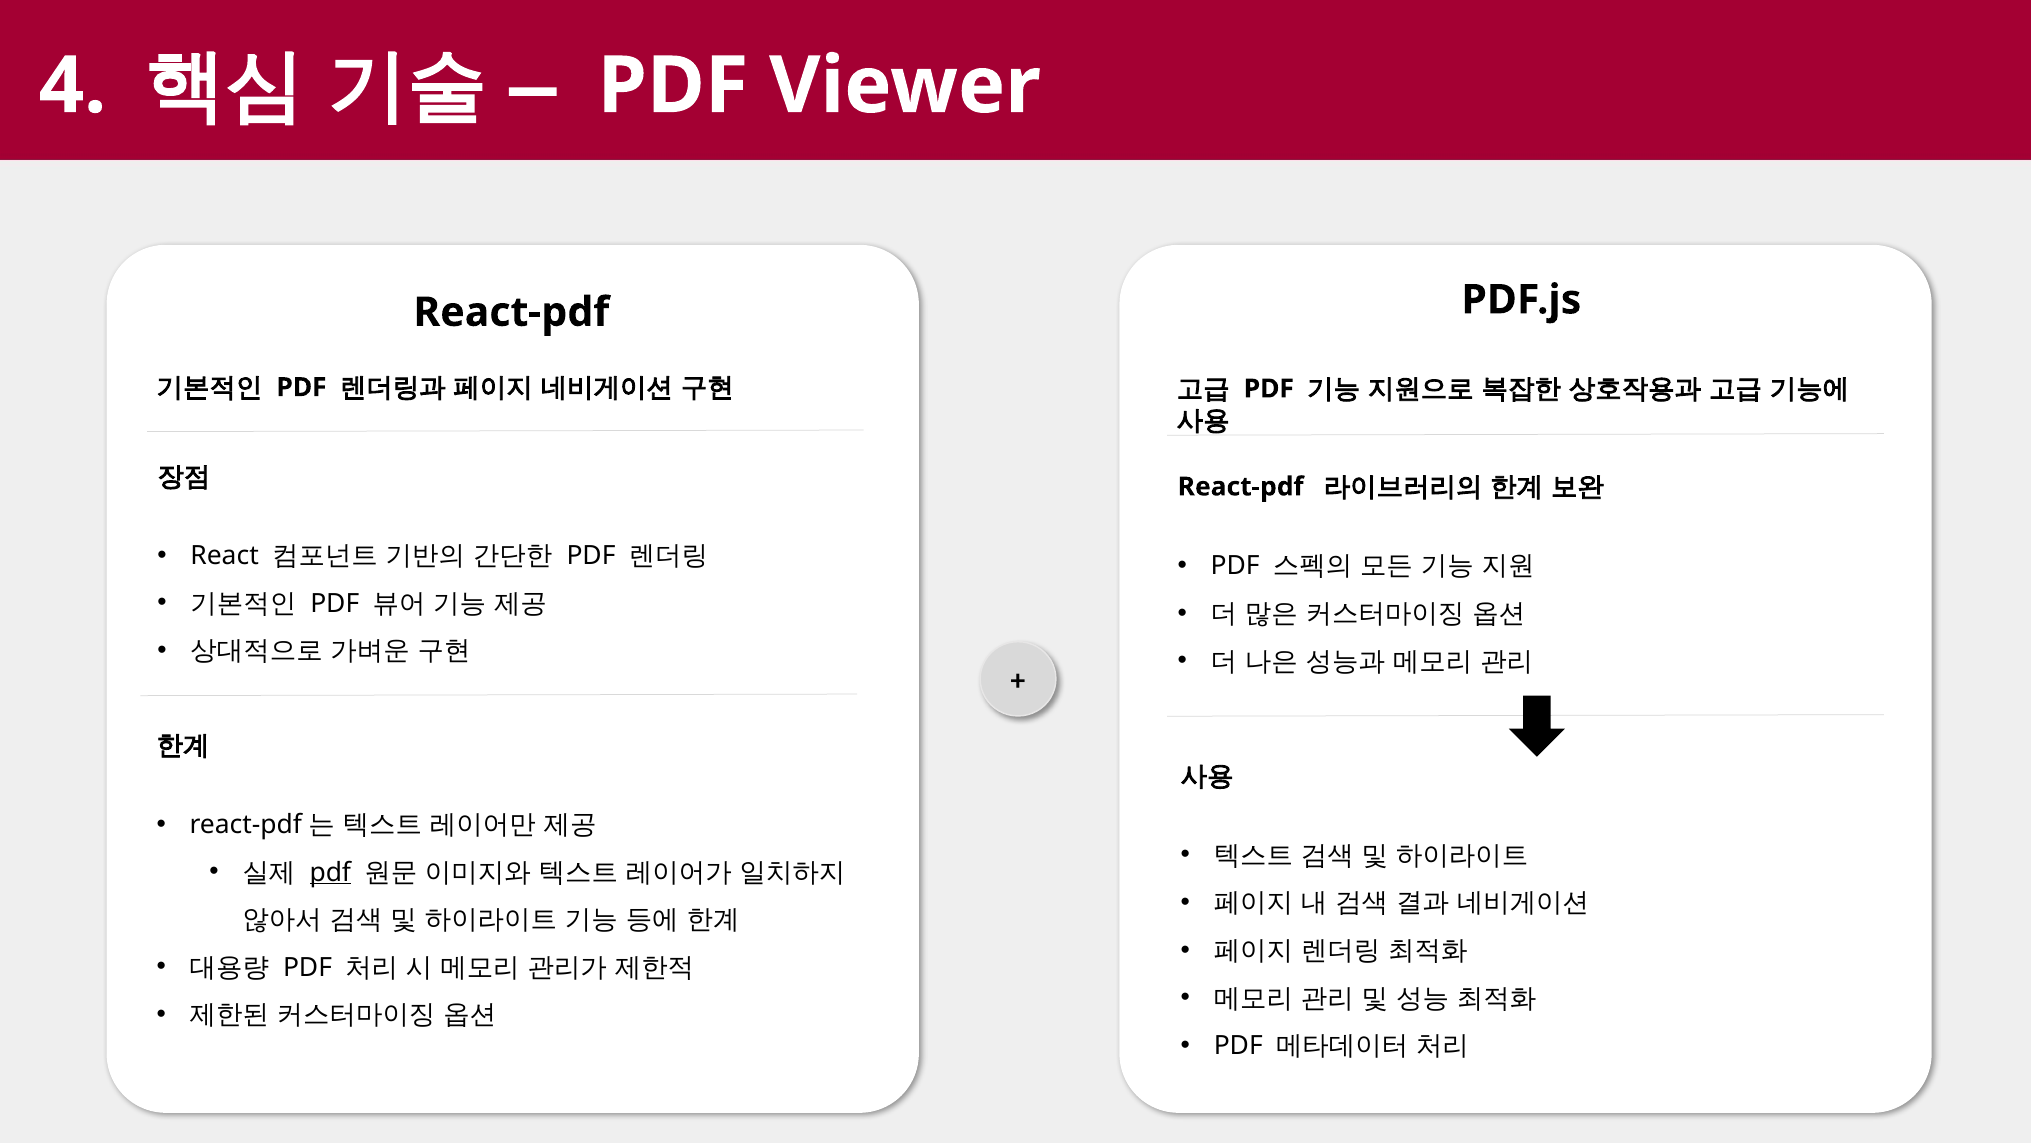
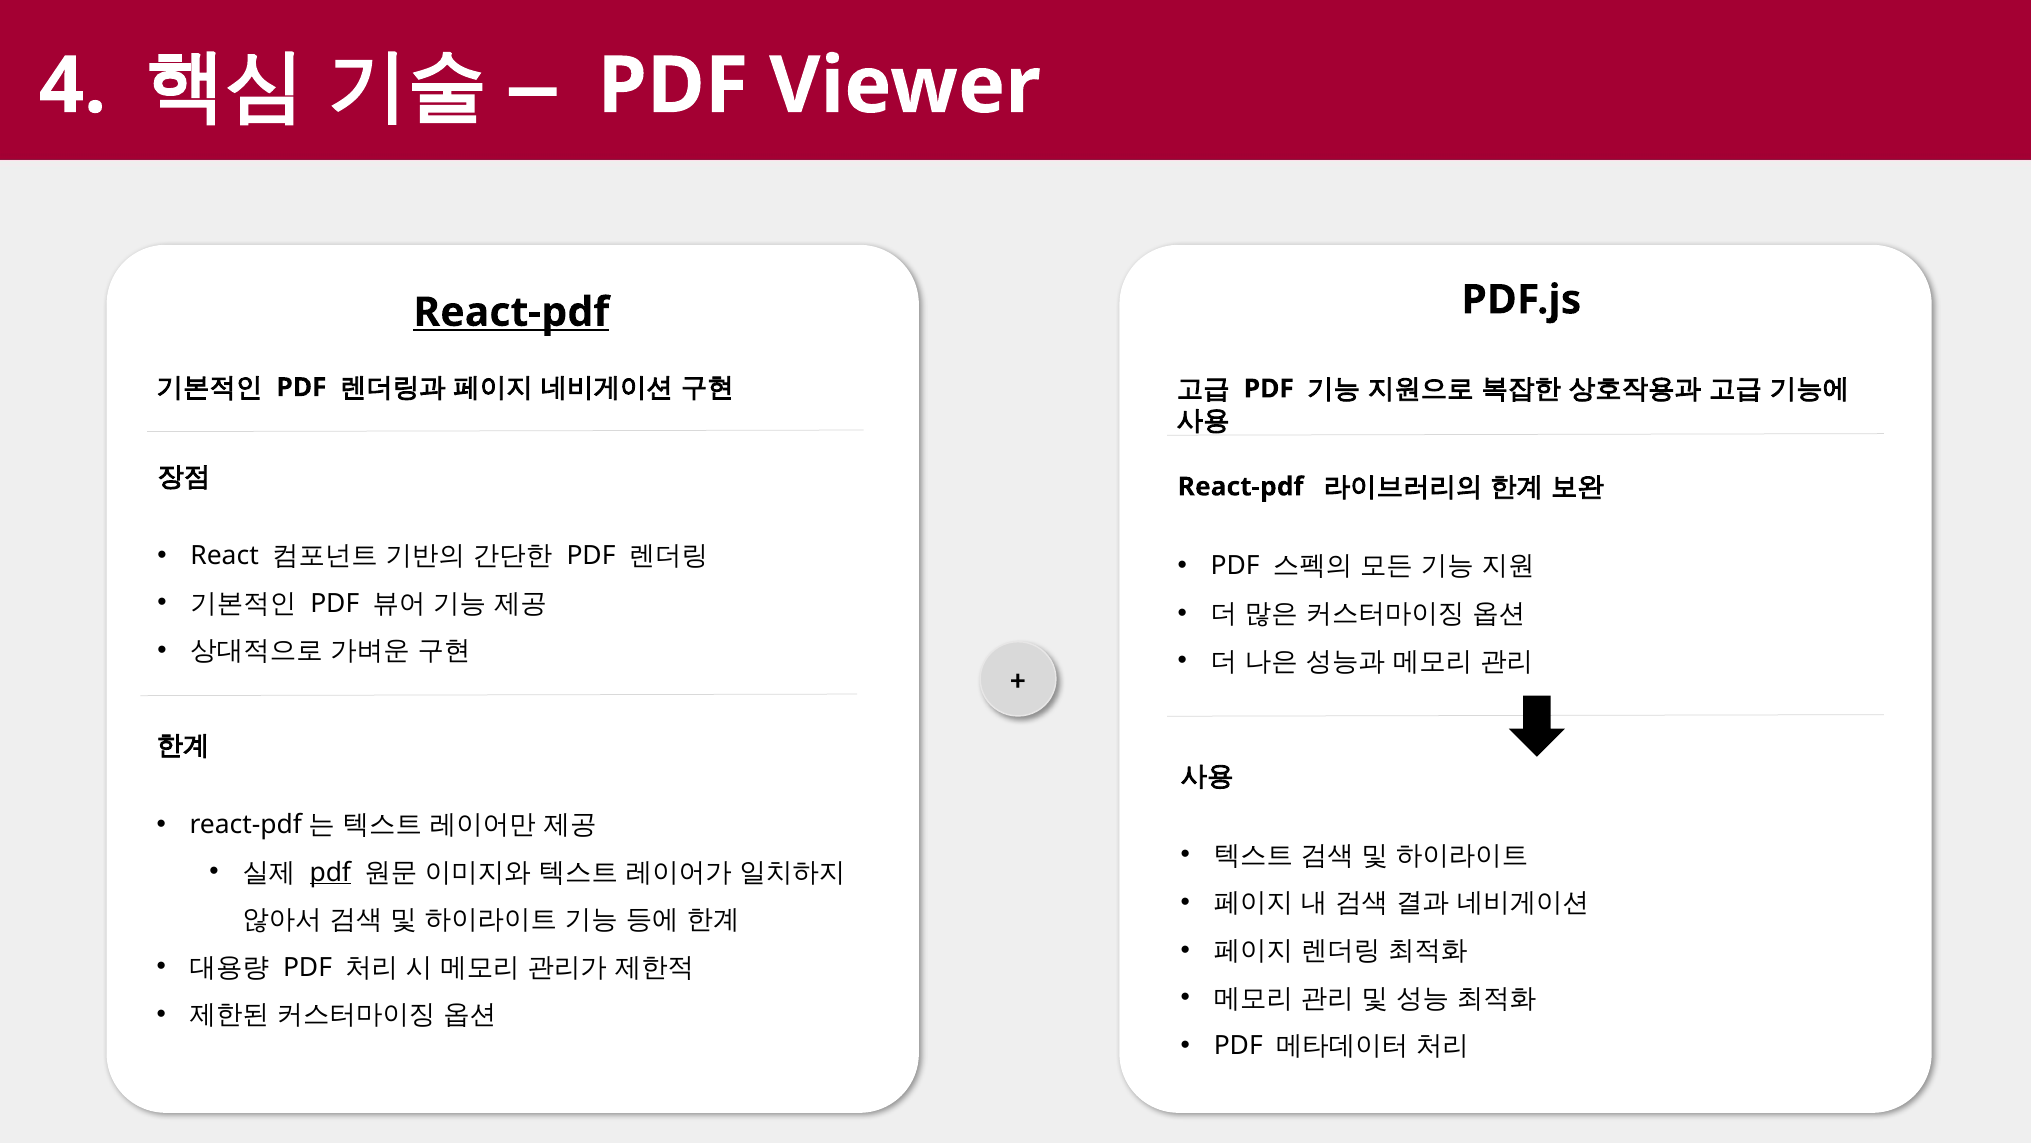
React-pdf underline: none -> present (511, 312)
